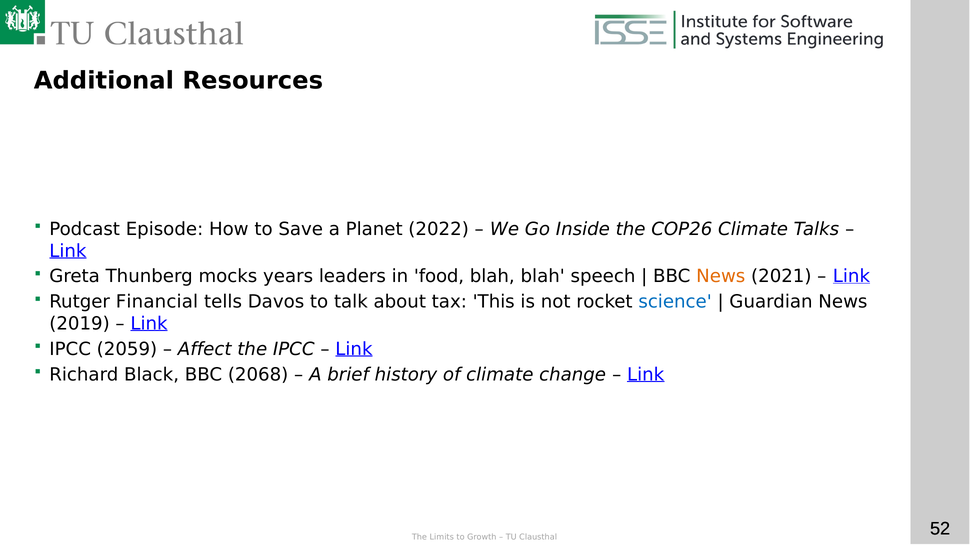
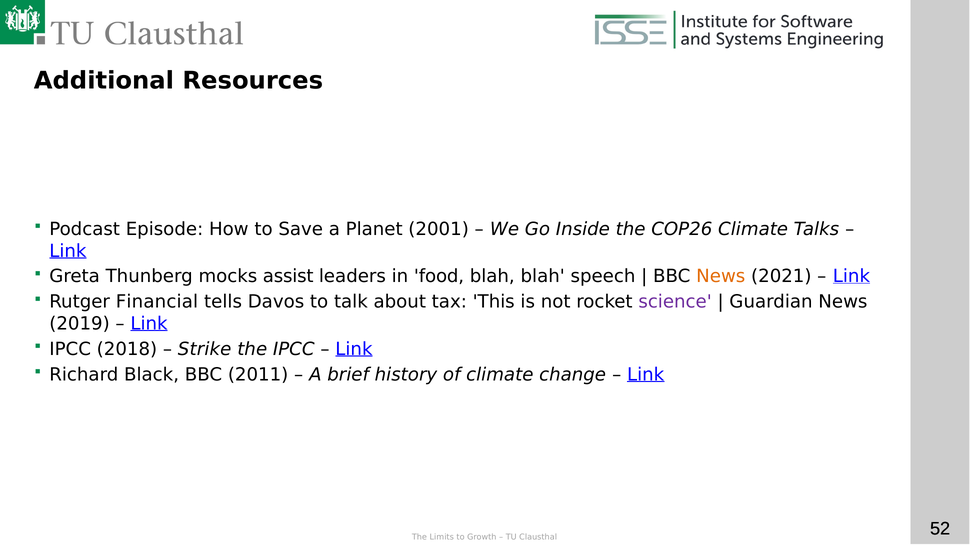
2022: 2022 -> 2001 (439, 230)
years: years -> assist (288, 277)
science colour: blue -> purple (675, 302)
2059: 2059 -> 2018 (127, 350)
Affect: Affect -> Strike (205, 350)
2068: 2068 -> 2011 (258, 375)
